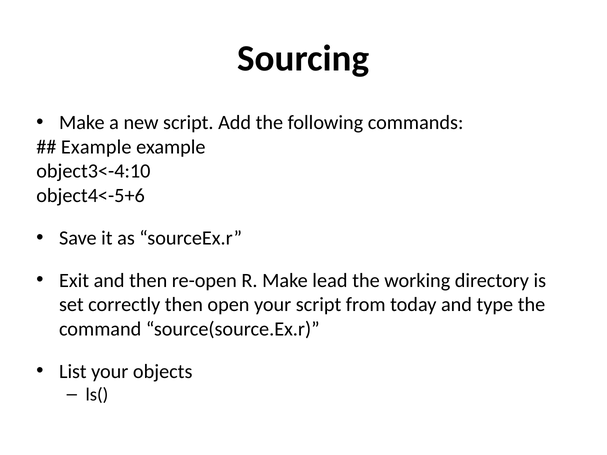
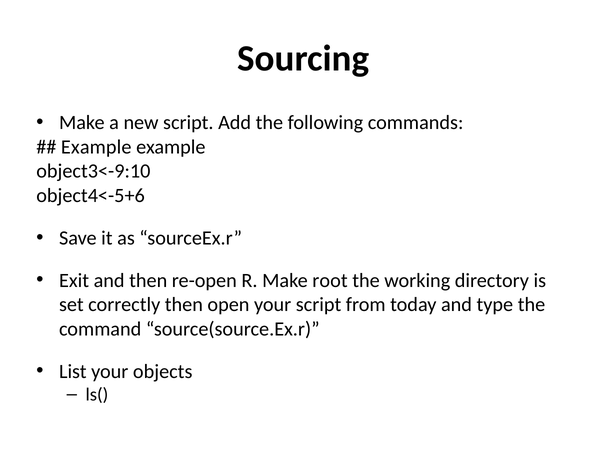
object3<-4:10: object3<-4:10 -> object3<-9:10 (93, 171)
lead: lead -> root (330, 281)
